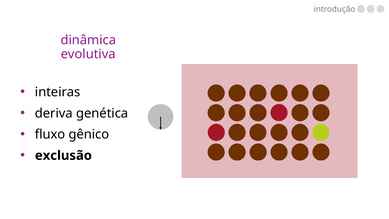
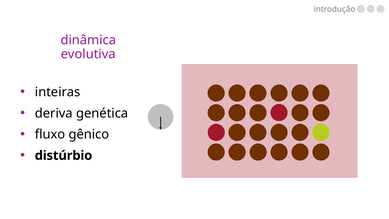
exclusão: exclusão -> distúrbio (64, 155)
